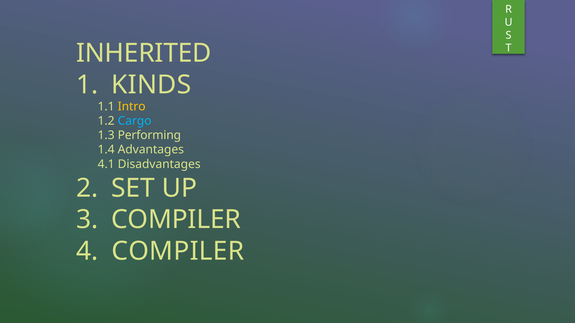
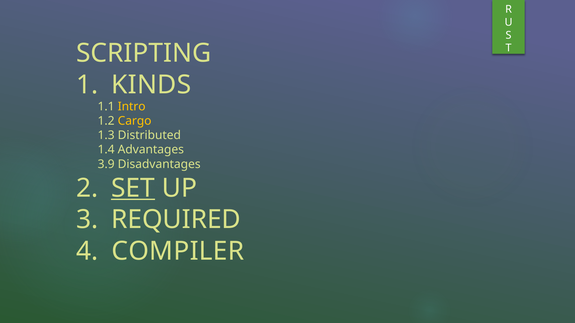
INHERITED: INHERITED -> SCRIPTING (144, 53)
Cargo colour: light blue -> yellow (135, 121)
Performing: Performing -> Distributed (149, 136)
4.1: 4.1 -> 3.9 (106, 164)
SET underline: none -> present (133, 188)
COMPILER: COMPILER -> REQUIRED (176, 220)
